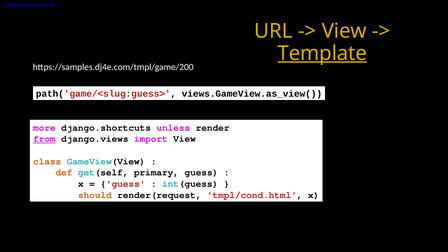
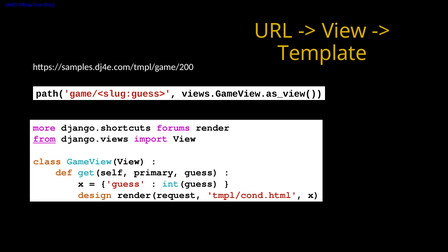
Template underline: present -> none (322, 53)
unless: unless -> forums (173, 128)
should: should -> design (95, 195)
